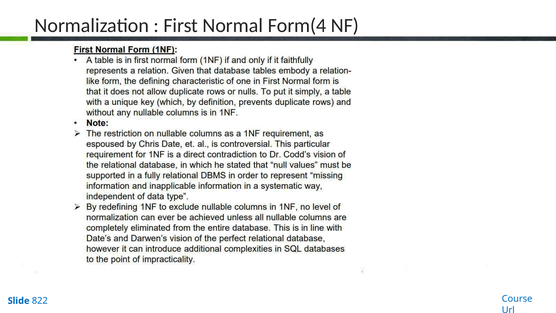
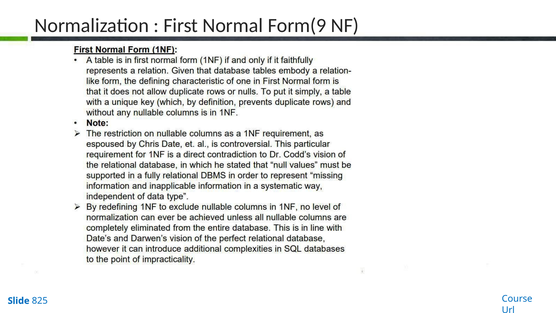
Form(4: Form(4 -> Form(9 (297, 26)
822: 822 -> 825 (40, 301)
